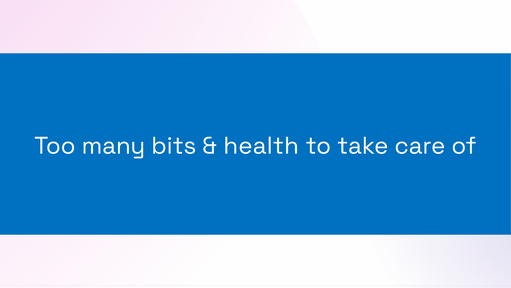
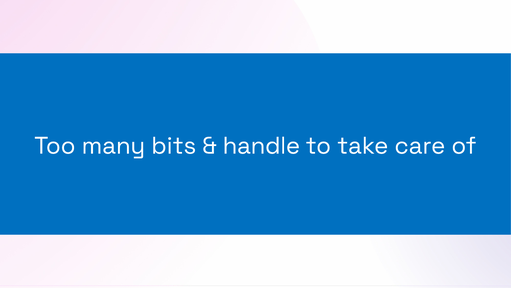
health: health -> handle (261, 145)
